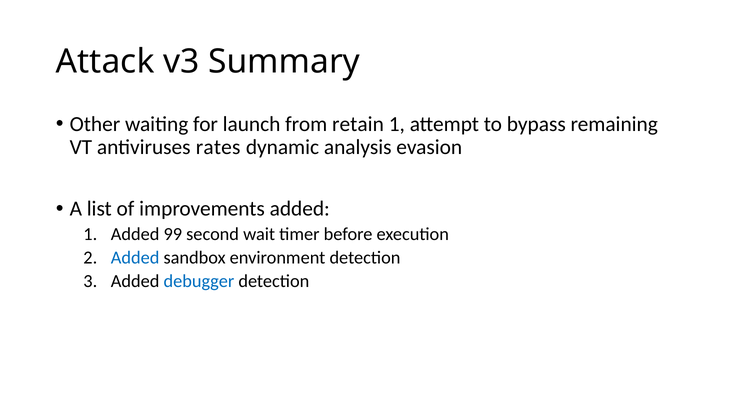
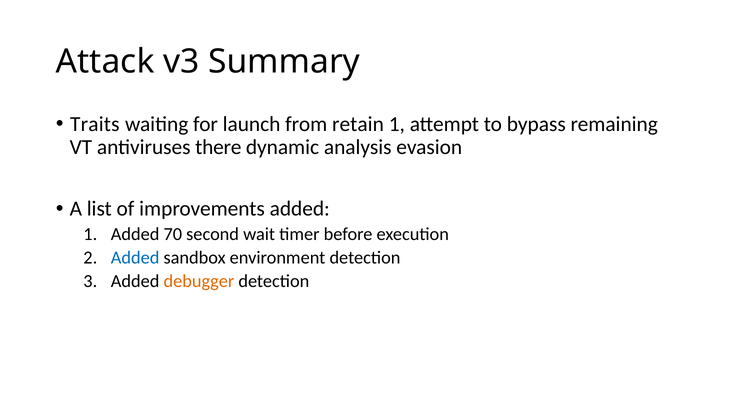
Other: Other -> Traits (95, 124)
rates: rates -> there (218, 147)
99: 99 -> 70 (173, 234)
debugger colour: blue -> orange (199, 281)
